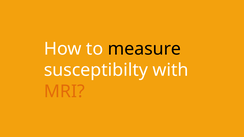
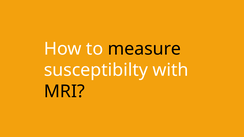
MRI colour: orange -> black (64, 92)
